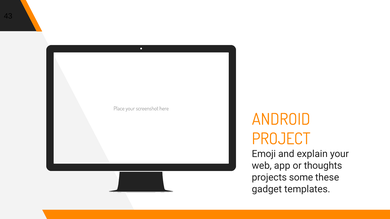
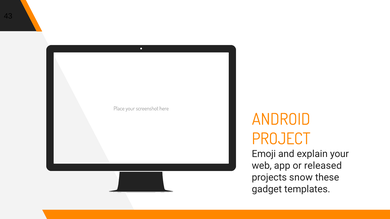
thoughts: thoughts -> released (323, 166)
some: some -> snow (301, 178)
